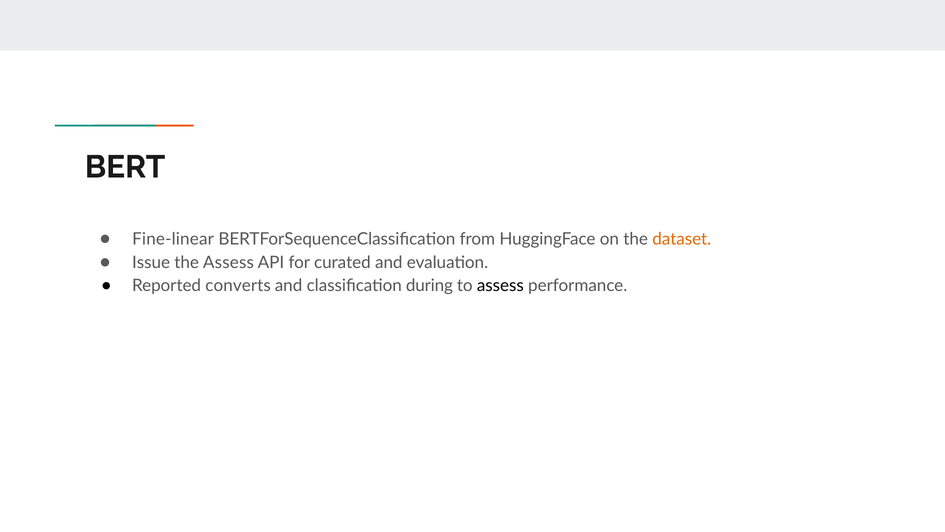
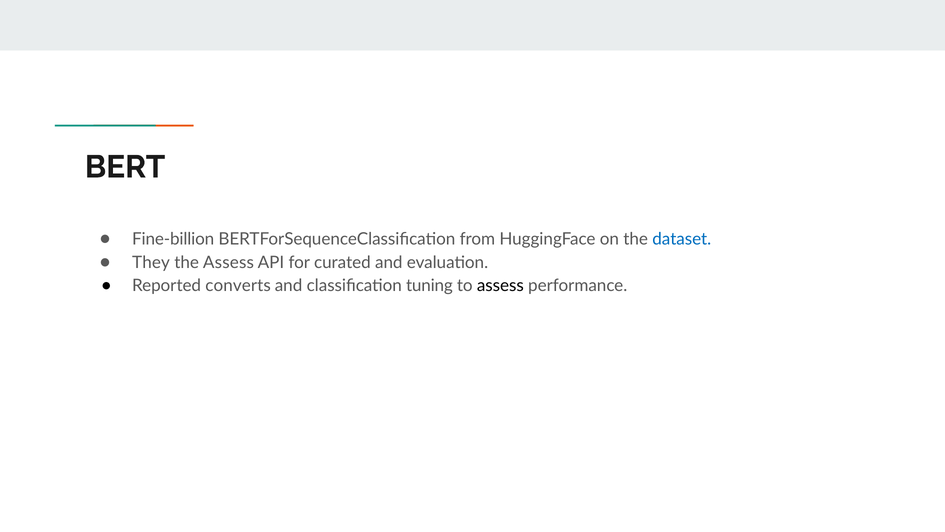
Fine-linear: Fine-linear -> Fine-billion (173, 239)
dataset colour: orange -> blue (682, 239)
Issue: Issue -> They (151, 262)
during: during -> tuning (429, 286)
